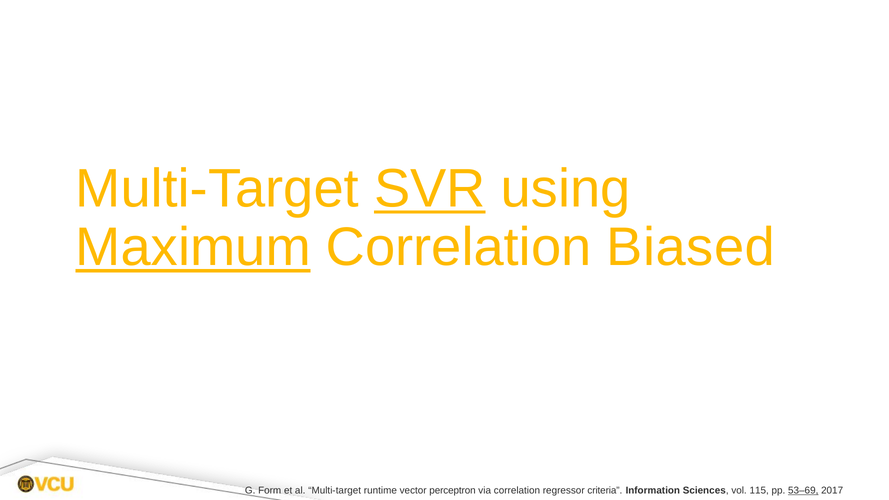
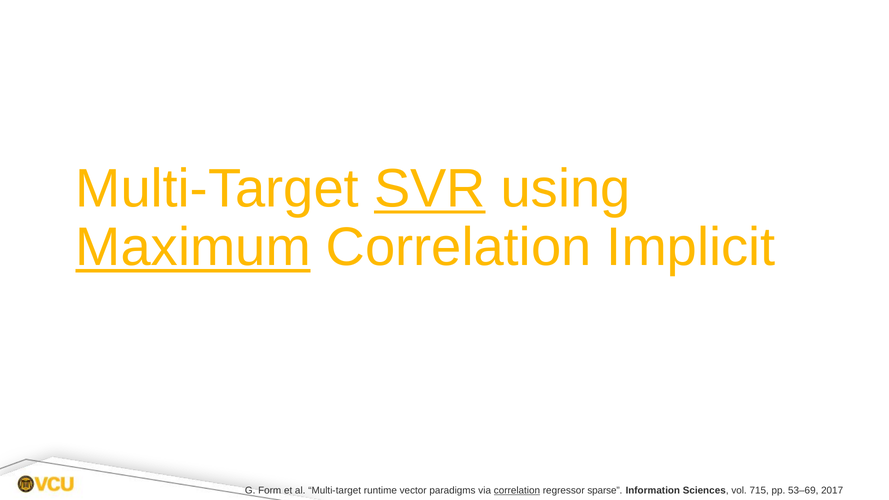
Biased: Biased -> Implicit (691, 247)
perceptron: perceptron -> paradigms (452, 491)
correlation underline: none -> present (517, 491)
criteria: criteria -> sparse (605, 491)
115: 115 -> 715 (759, 491)
53–69 underline: present -> none (803, 491)
